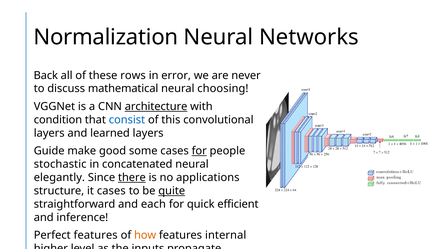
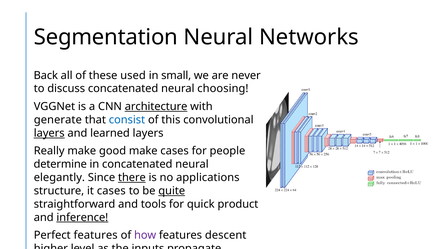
Normalization: Normalization -> Segmentation (106, 37)
rows: rows -> used (133, 75)
error: error -> small (176, 75)
discuss mathematical: mathematical -> concatenated (123, 89)
condition: condition -> generate (58, 120)
layers underline: none -> present (49, 133)
Guide: Guide -> Really (49, 151)
good some: some -> make (143, 151)
for underline: present -> none (199, 151)
stochastic: stochastic -> determine (60, 164)
each: each -> tools (154, 204)
efficient: efficient -> product (238, 204)
inference underline: none -> present (82, 218)
how colour: orange -> purple (145, 235)
internal: internal -> descent (226, 235)
